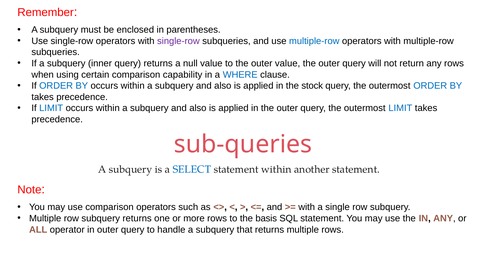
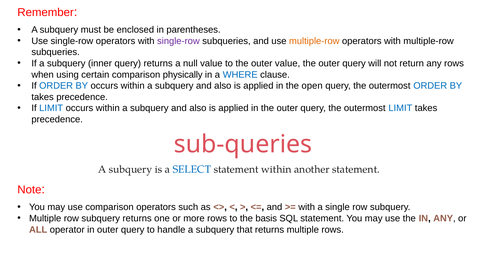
multiple-row colour: blue -> orange (314, 41)
capability: capability -> physically (183, 75)
stock: stock -> open (312, 86)
